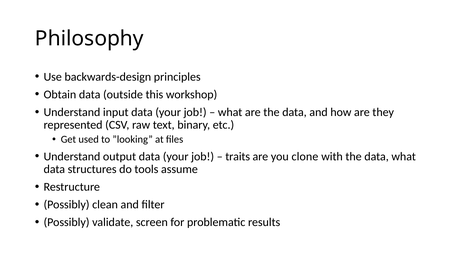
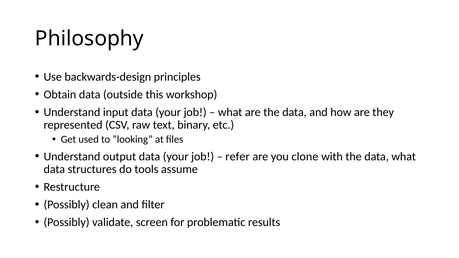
traits: traits -> refer (238, 157)
